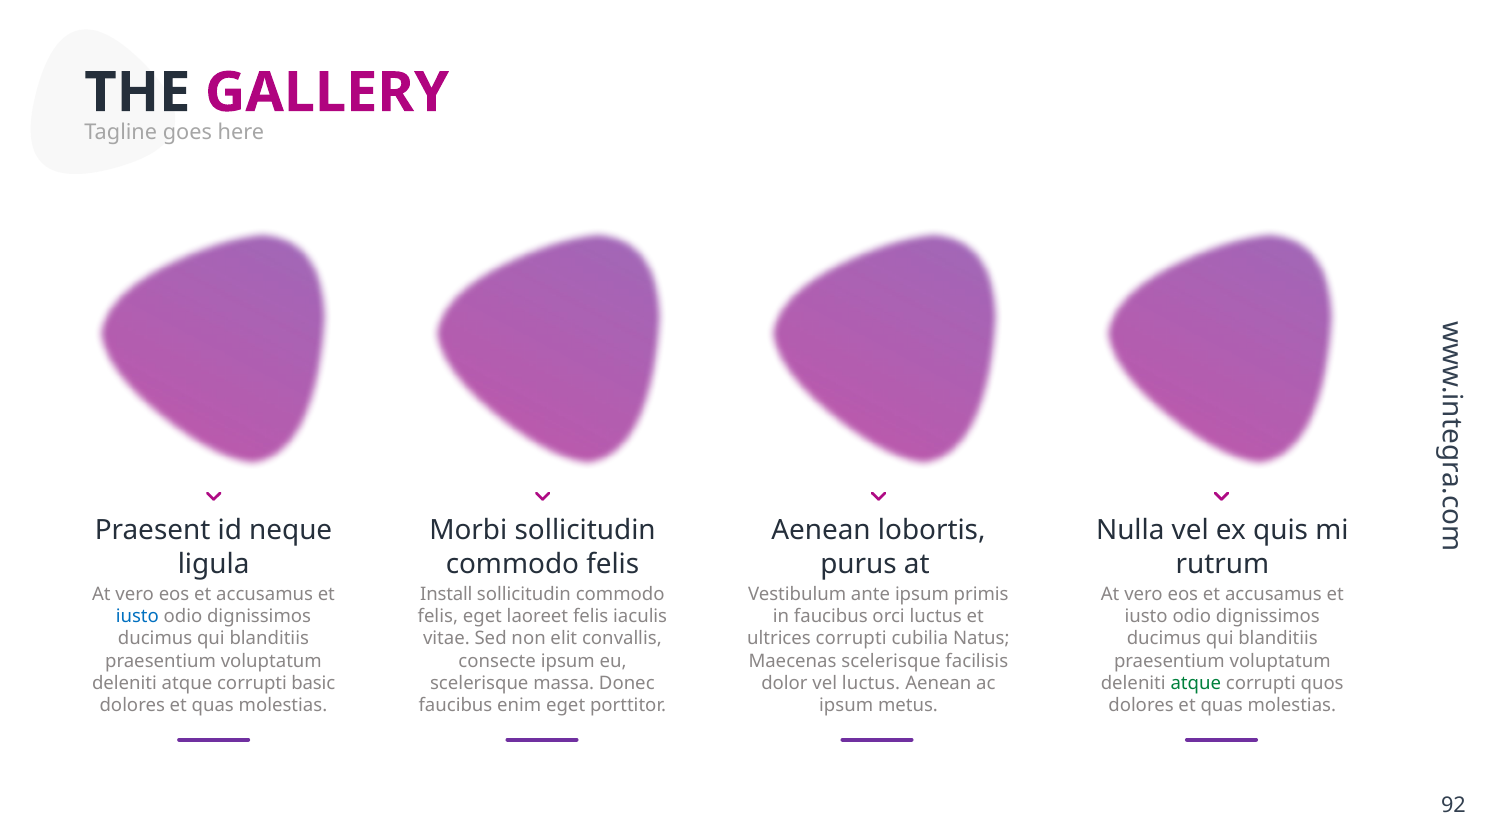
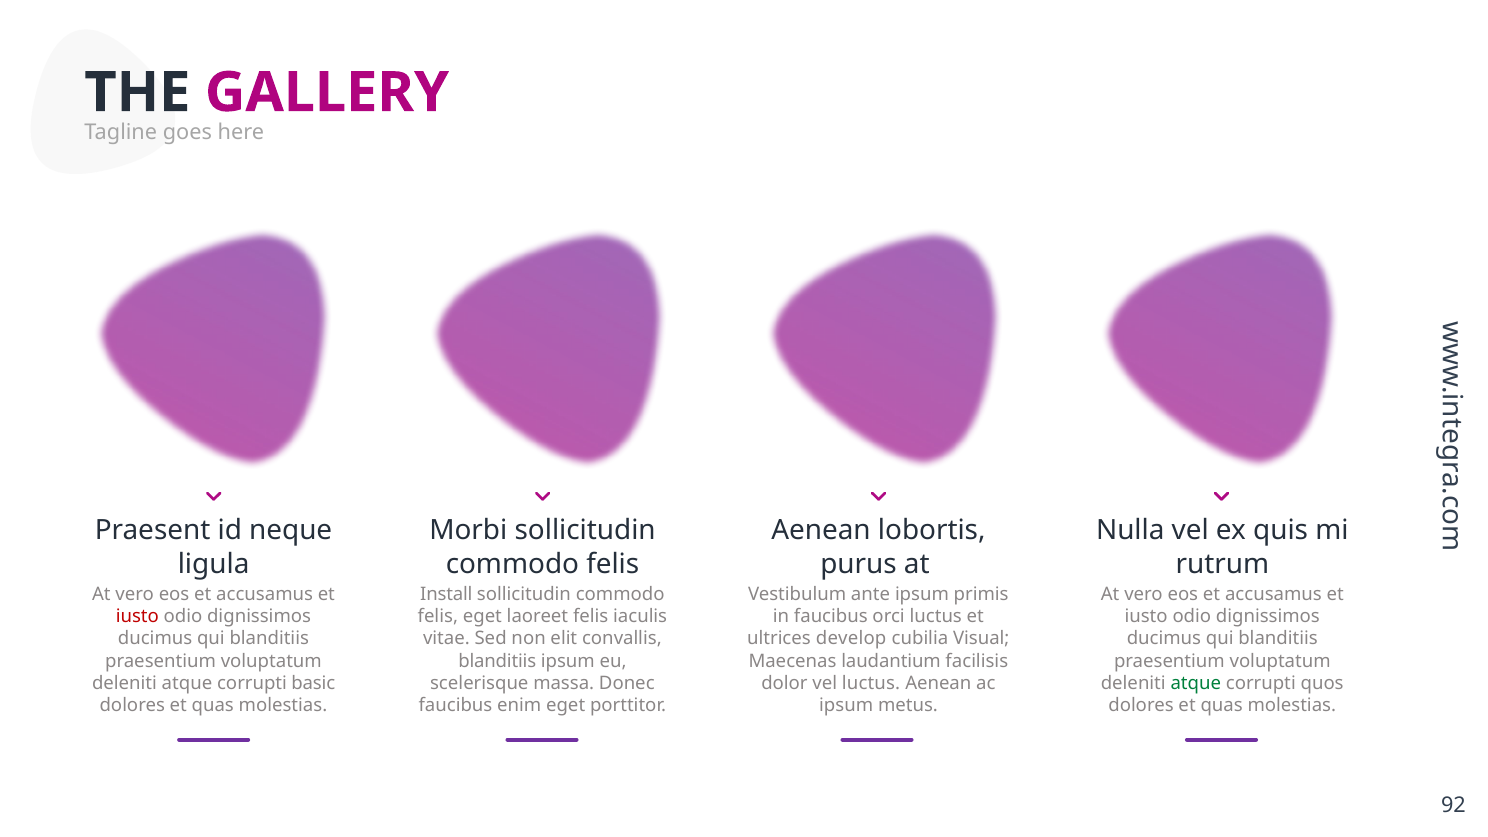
iusto colour: blue -> red (137, 616)
ultrices corrupti: corrupti -> develop (851, 639)
Natus: Natus -> Visual (981, 639)
consecte: consecte -> blanditiis (497, 661)
Maecenas scelerisque: scelerisque -> laudantium (891, 661)
